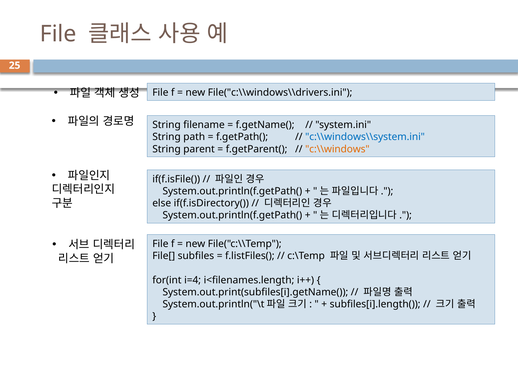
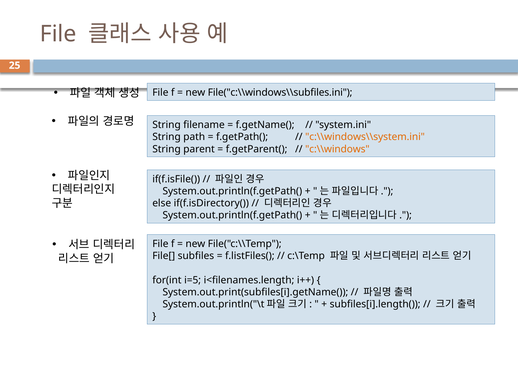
File("c:\\windows\\drivers.ini: File("c:\\windows\\drivers.ini -> File("c:\\windows\\subfiles.ini (280, 93)
c:\\windows\\system.ini colour: blue -> orange (365, 137)
i=4: i=4 -> i=5 (193, 280)
